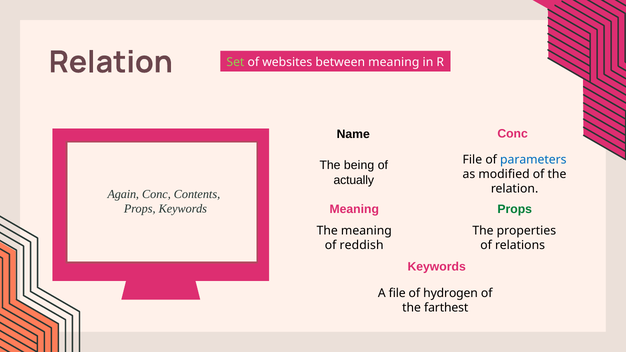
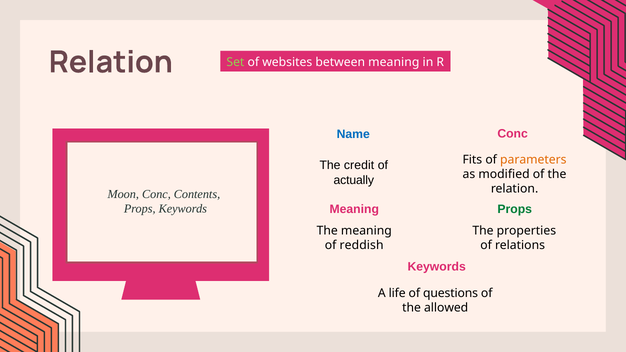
Name colour: black -> blue (353, 134)
File: File -> Fits (472, 160)
parameters colour: blue -> orange (533, 160)
being: being -> credit (359, 165)
Again: Again -> Moon (123, 194)
A file: file -> life (397, 293)
hydrogen: hydrogen -> questions (451, 293)
farthest: farthest -> allowed (446, 308)
